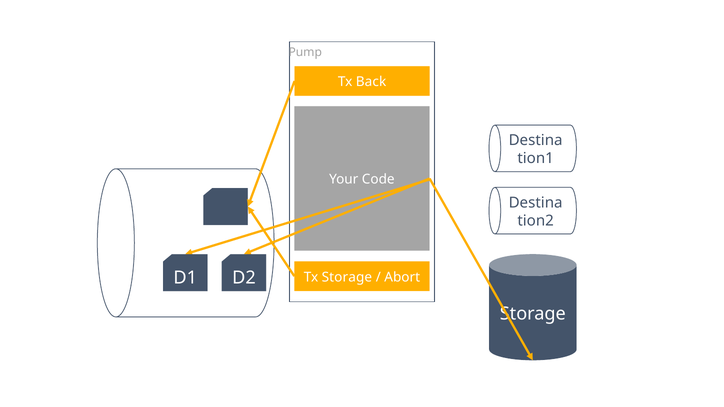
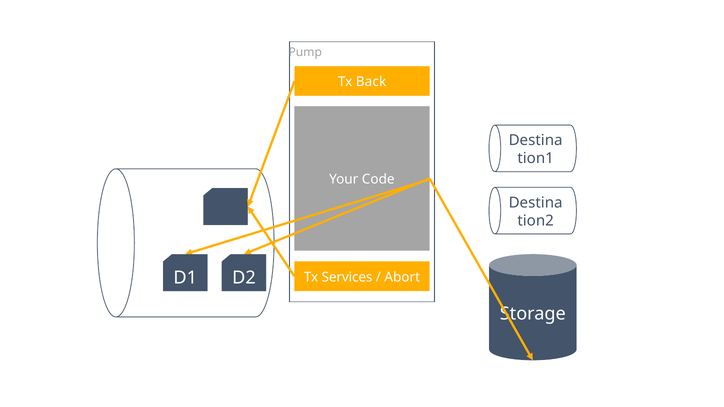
Tx Storage: Storage -> Services (347, 277)
